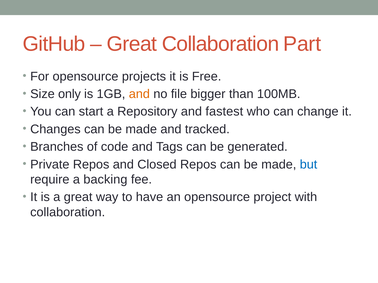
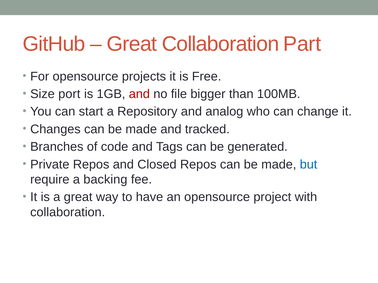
only: only -> port (69, 94)
and colour: orange -> red (139, 94)
fastest: fastest -> analog (224, 112)
